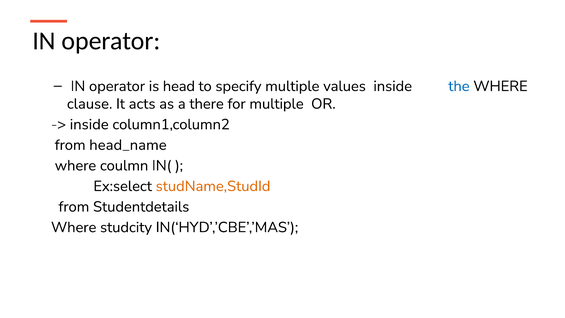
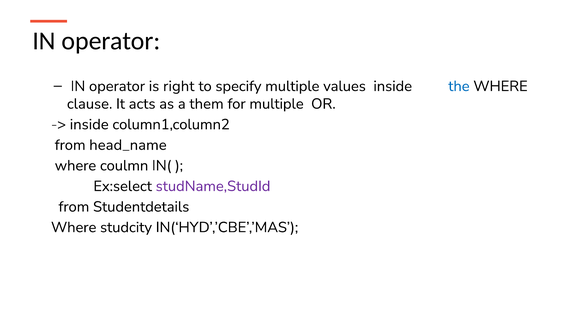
head: head -> right (179, 86)
there: there -> them (207, 104)
studName,StudId colour: orange -> purple (213, 186)
